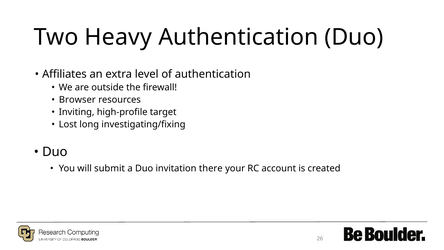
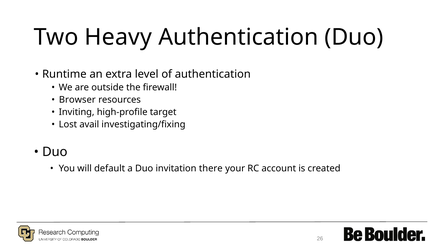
Affiliates: Affiliates -> Runtime (64, 74)
long: long -> avail (89, 124)
submit: submit -> default (110, 168)
